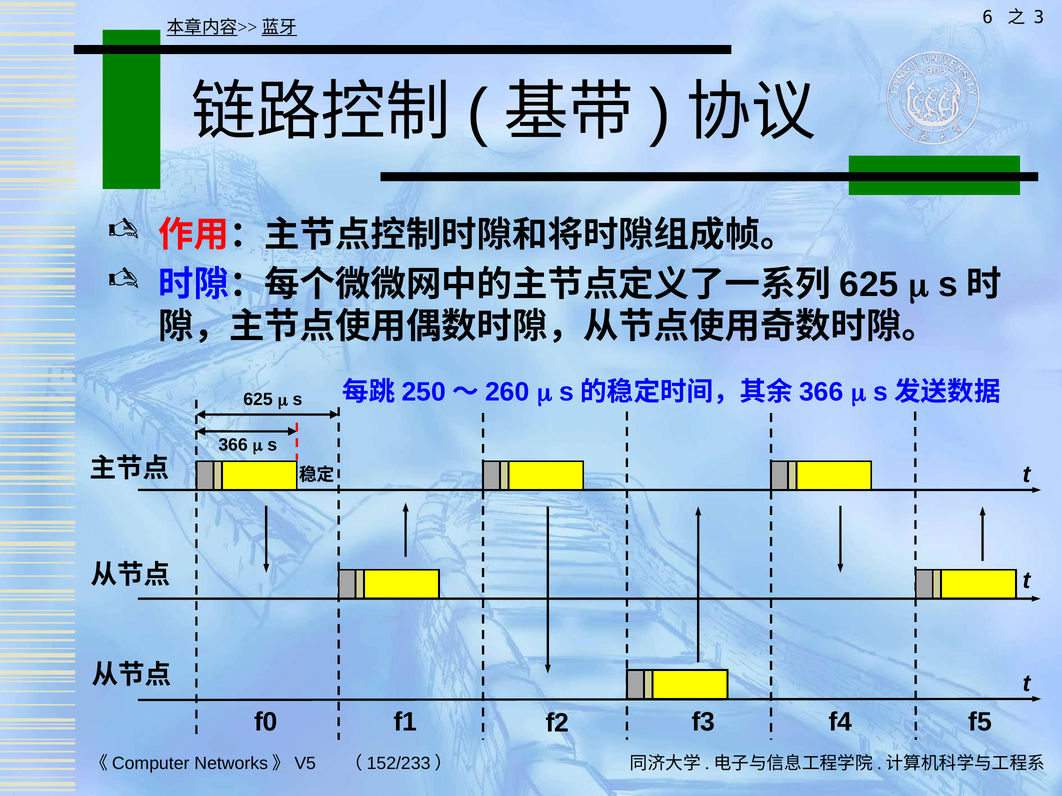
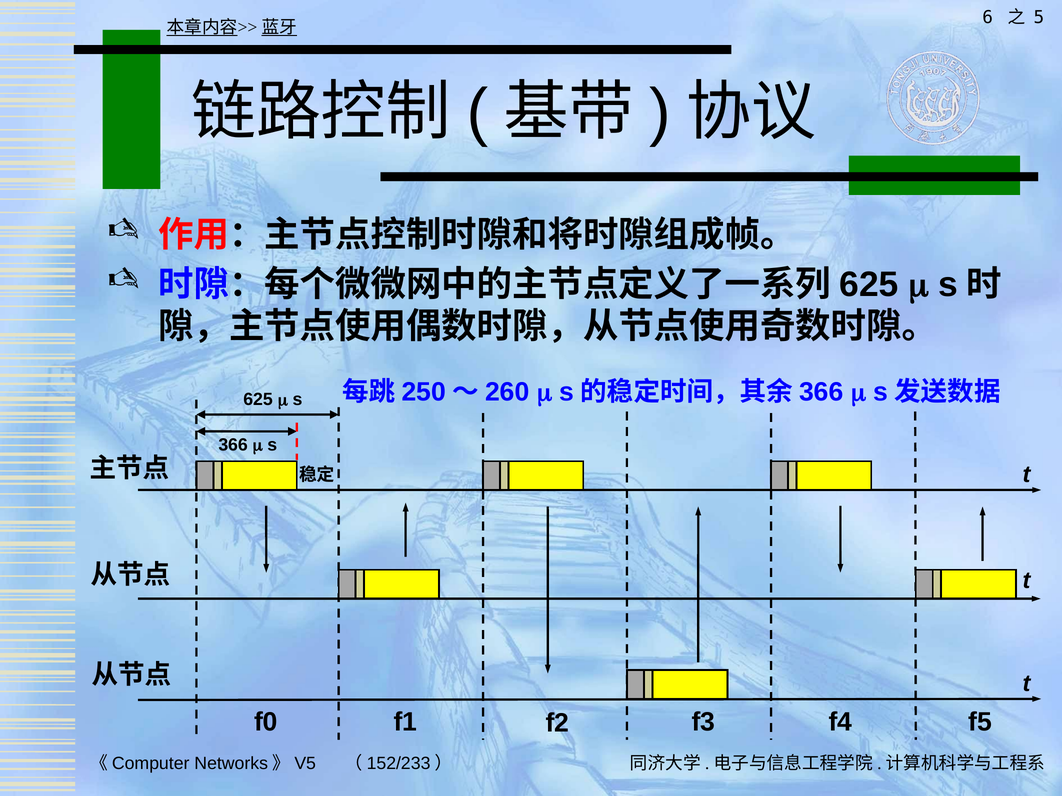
3: 3 -> 5 (1039, 17)
